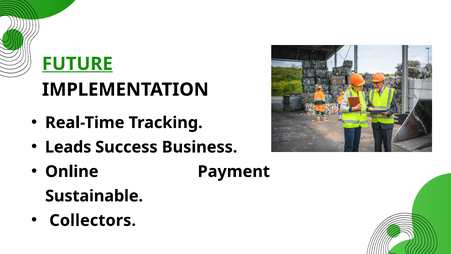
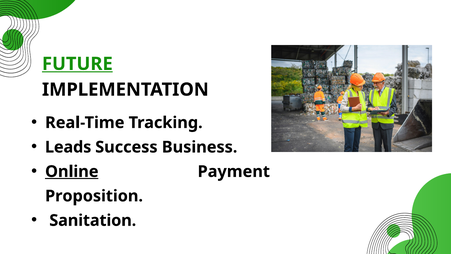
Online underline: none -> present (72, 171)
Sustainable: Sustainable -> Proposition (94, 196)
Collectors: Collectors -> Sanitation (93, 220)
